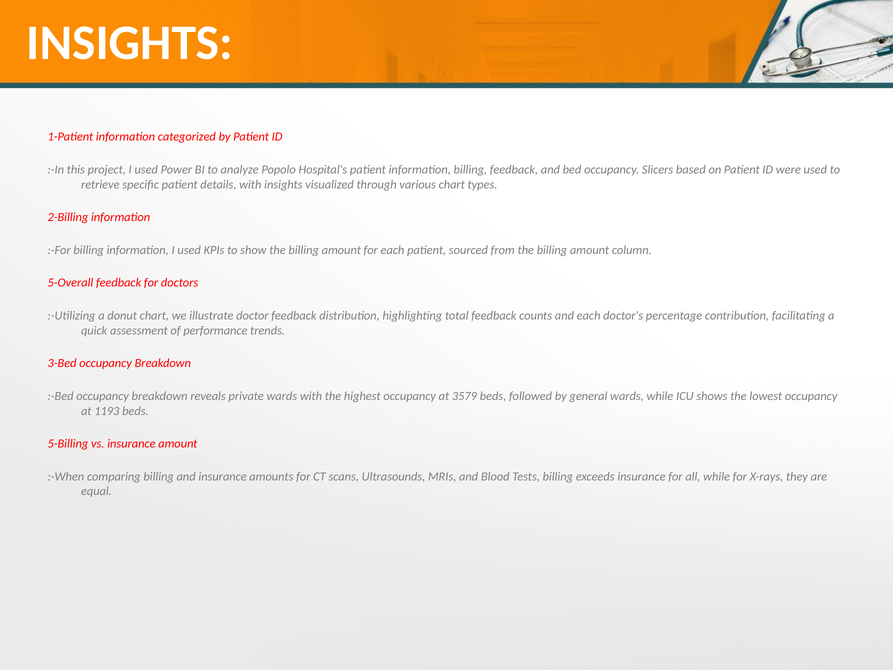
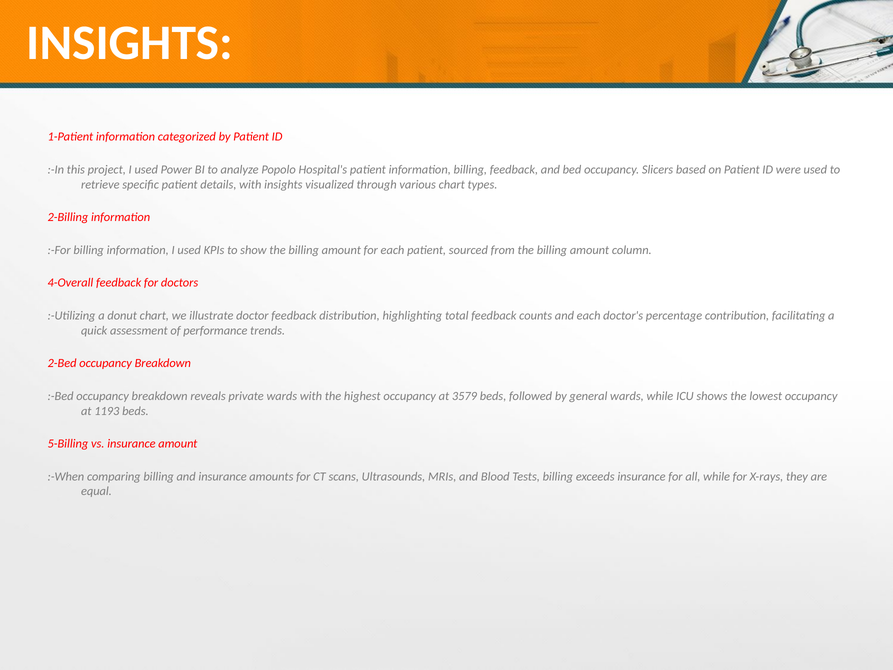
5-Overall: 5-Overall -> 4-Overall (70, 283)
3-Bed: 3-Bed -> 2-Bed (62, 363)
